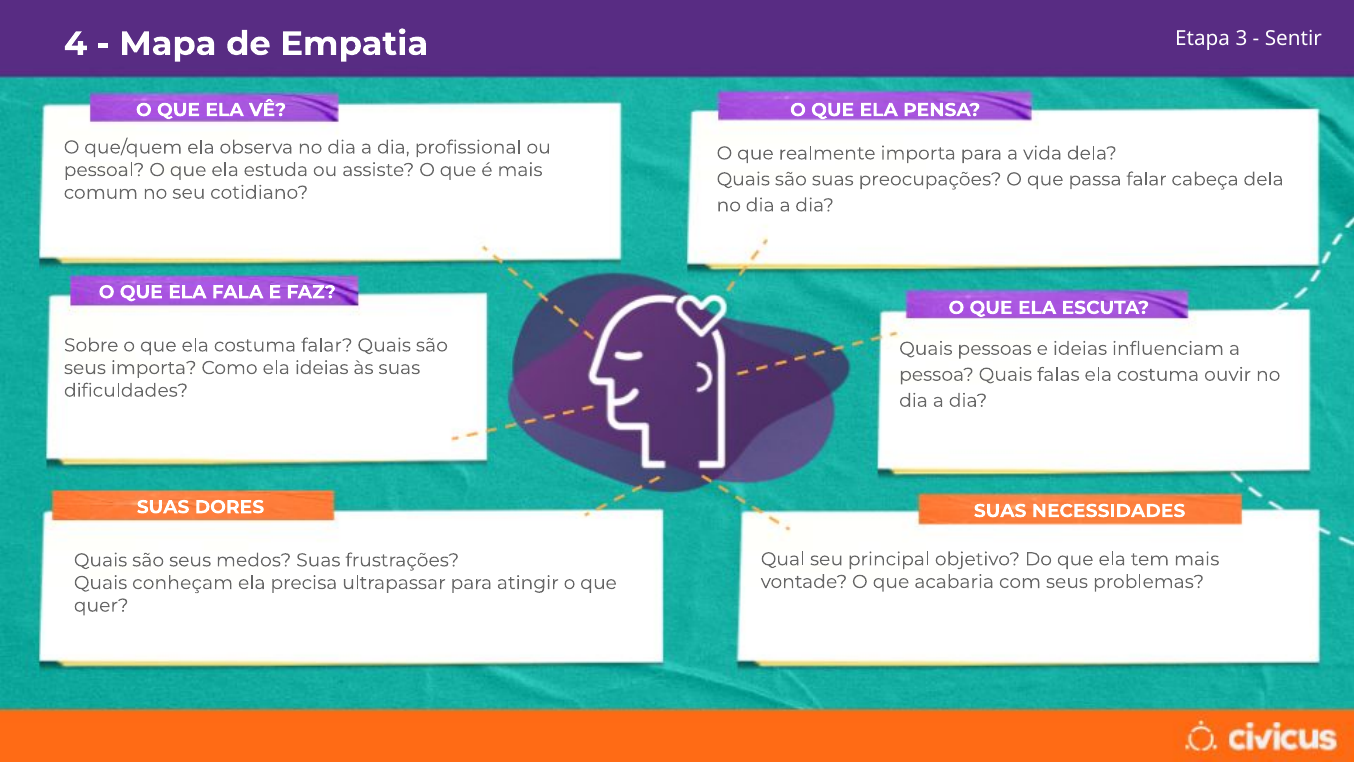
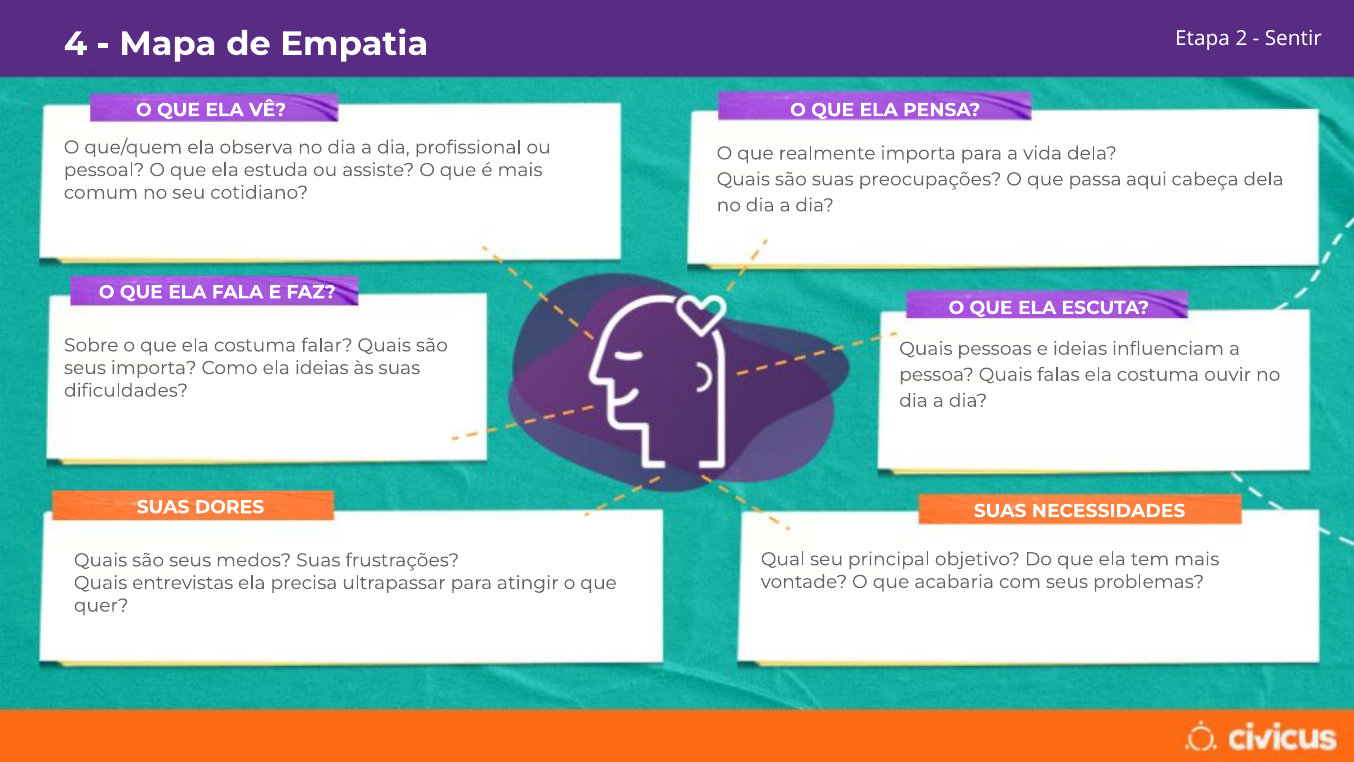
3: 3 -> 2 (1242, 39)
passa falar: falar -> aqui (1146, 179)
conheçam: conheçam -> entrevistas (183, 583)
